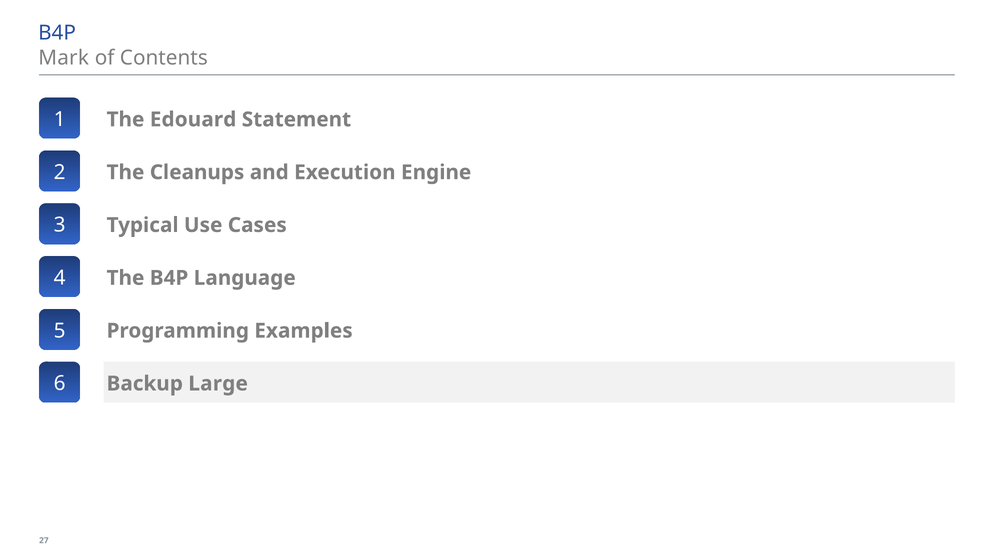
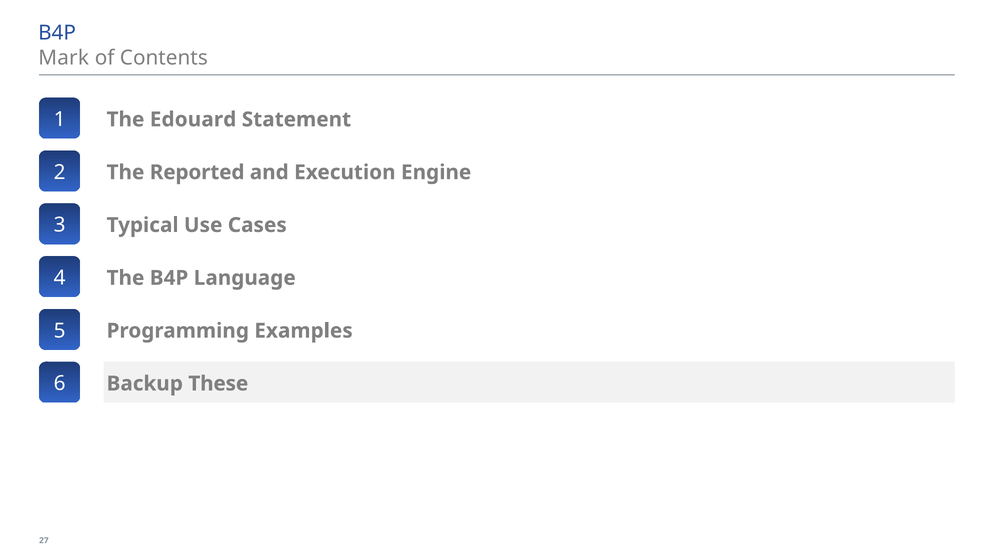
Cleanups: Cleanups -> Reported (197, 172)
Large: Large -> These (218, 384)
